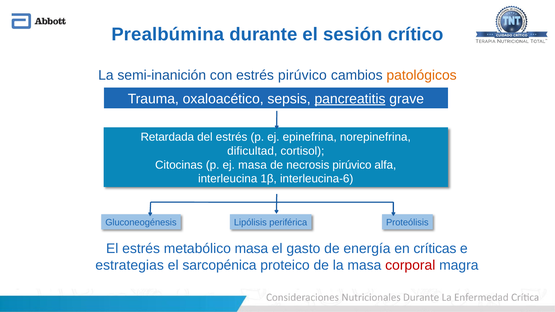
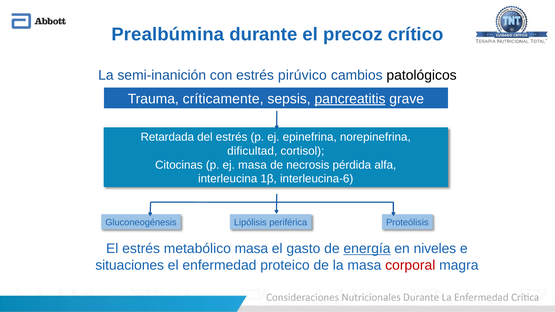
sesión: sesión -> precoz (353, 34)
patológicos colour: orange -> black (422, 75)
oxaloacético: oxaloacético -> críticamente (223, 99)
necrosis pirúvico: pirúvico -> pérdida (352, 165)
energía underline: none -> present (367, 249)
críticas: críticas -> niveles (435, 249)
estrategias: estrategias -> situaciones (130, 265)
sarcopénica: sarcopénica -> enfermedad (219, 265)
